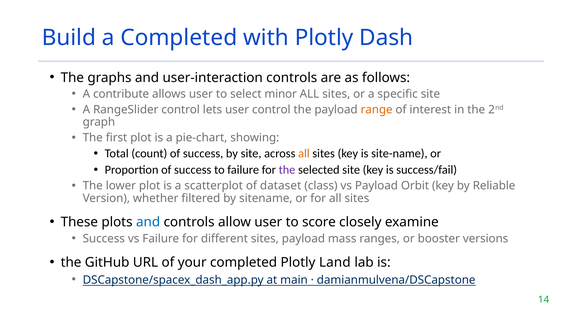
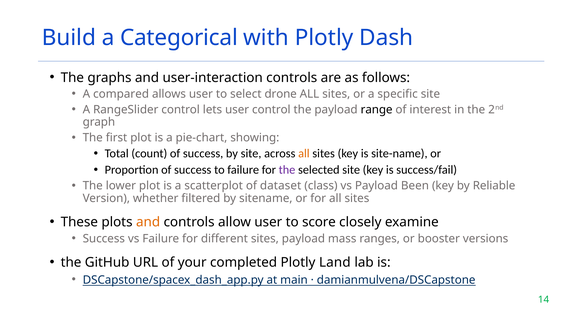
a Completed: Completed -> Categorical (179, 38)
contribute: contribute -> compared (121, 94)
minor: minor -> drone (281, 94)
range colour: orange -> black (377, 110)
Orbit: Orbit -> Been (415, 186)
and colour: blue -> orange (148, 222)
